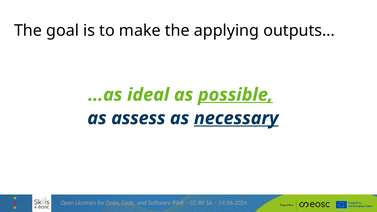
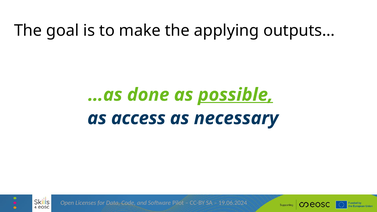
ideal: ideal -> done (148, 95)
assess: assess -> access (138, 118)
necessary underline: present -> none (236, 118)
